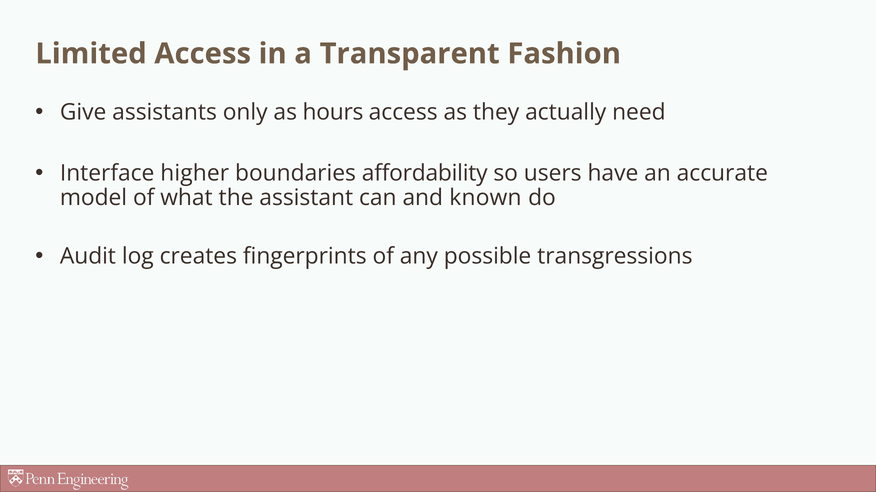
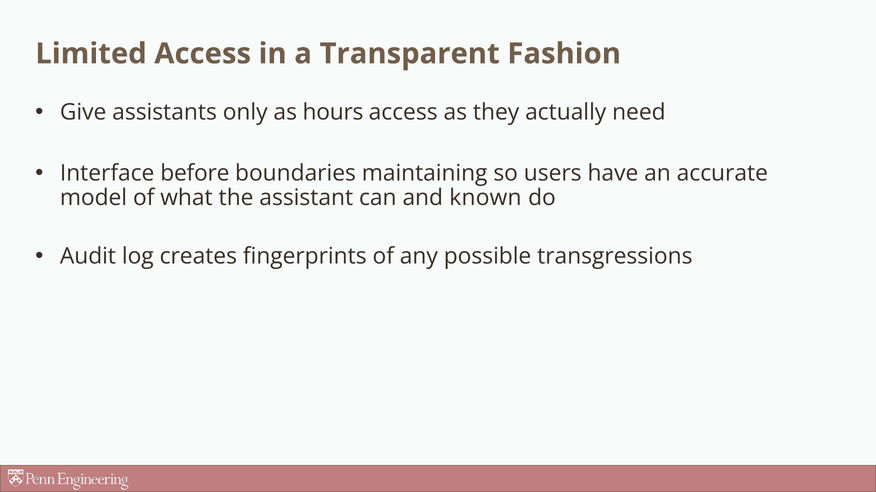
higher: higher -> before (195, 173)
affordability: affordability -> maintaining (425, 173)
